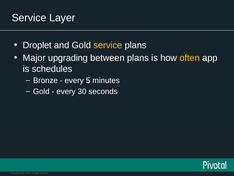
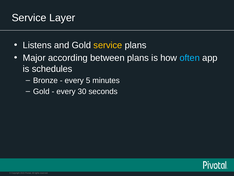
Droplet: Droplet -> Listens (37, 45)
upgrading: upgrading -> according (68, 58)
often colour: yellow -> light blue (190, 58)
